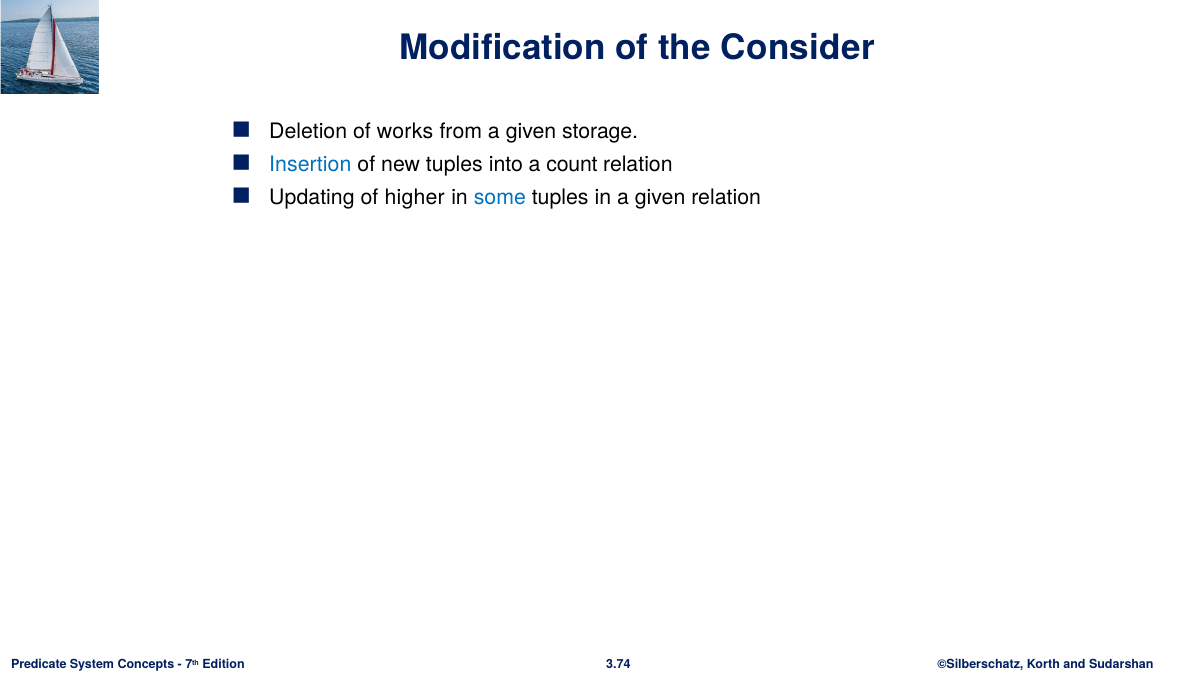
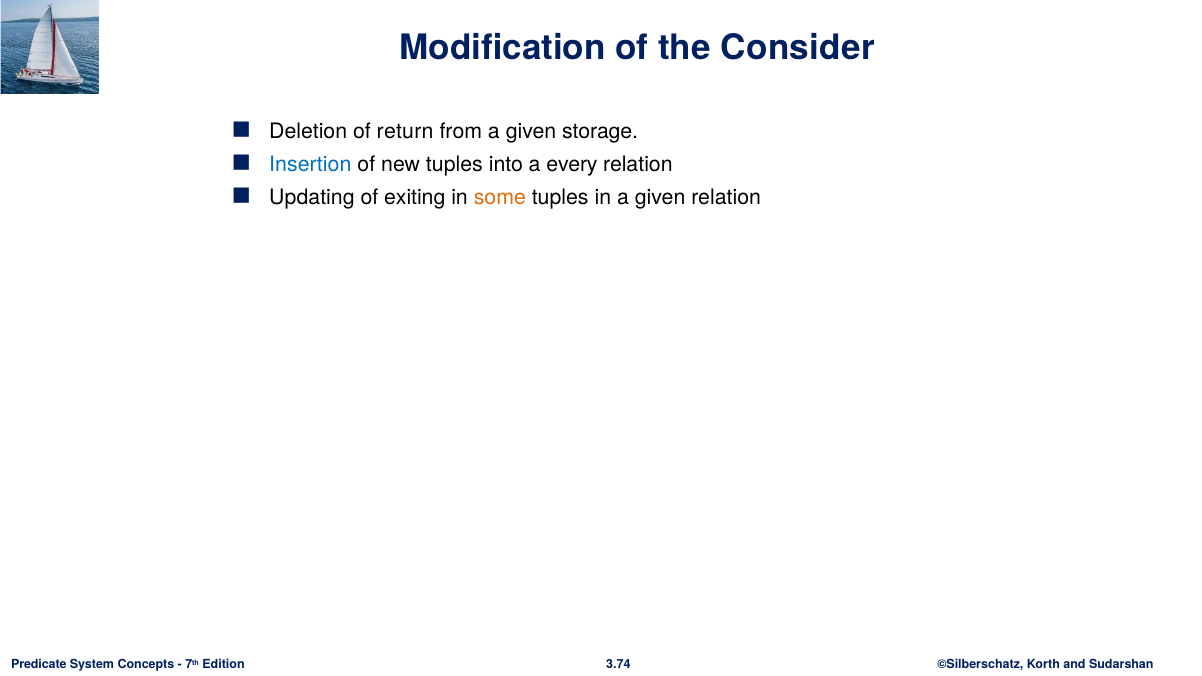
works: works -> return (405, 132)
count: count -> every (572, 165)
higher: higher -> exiting (415, 198)
some colour: blue -> orange (500, 198)
